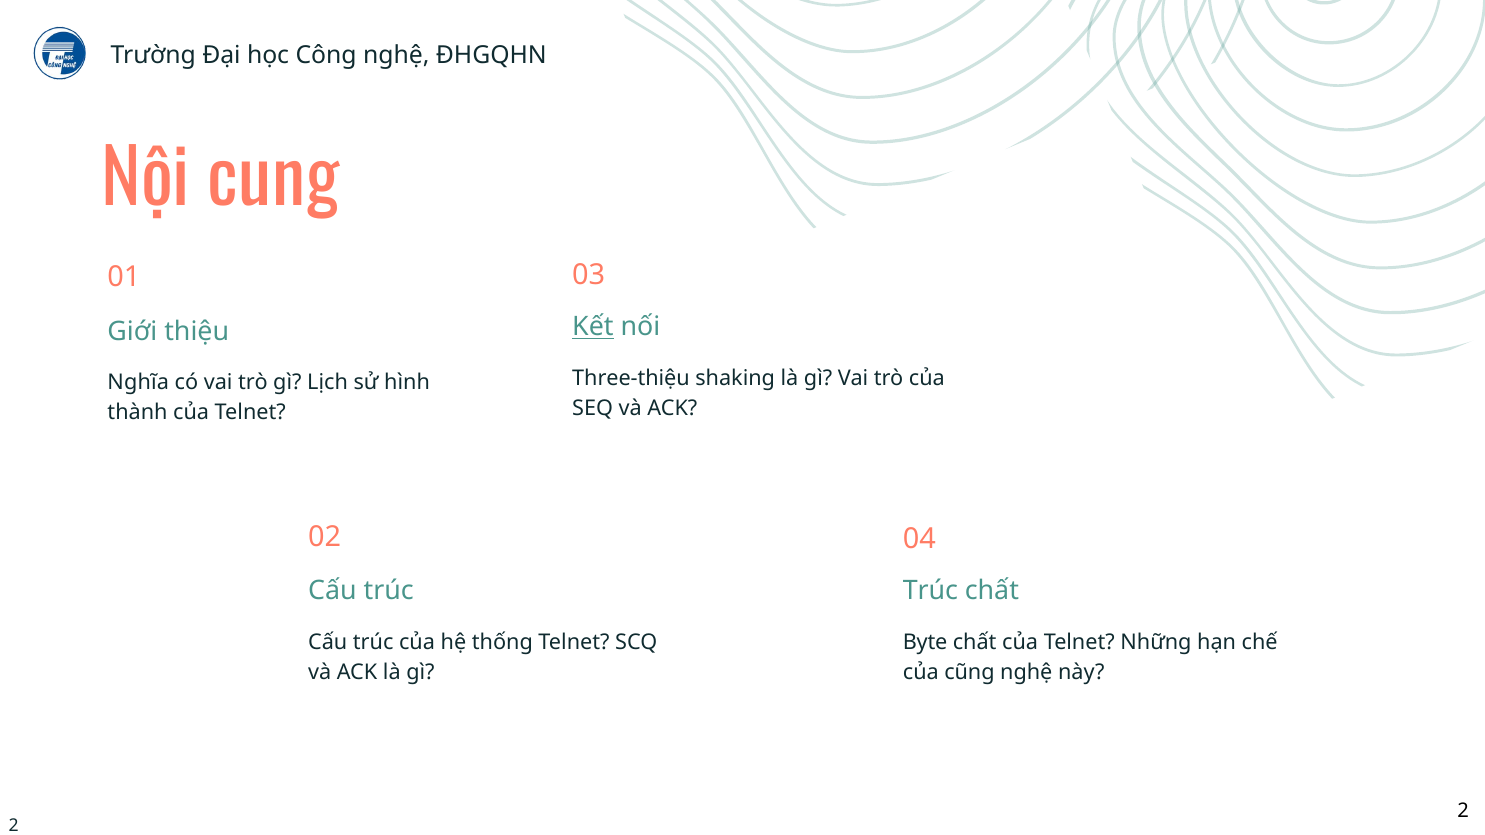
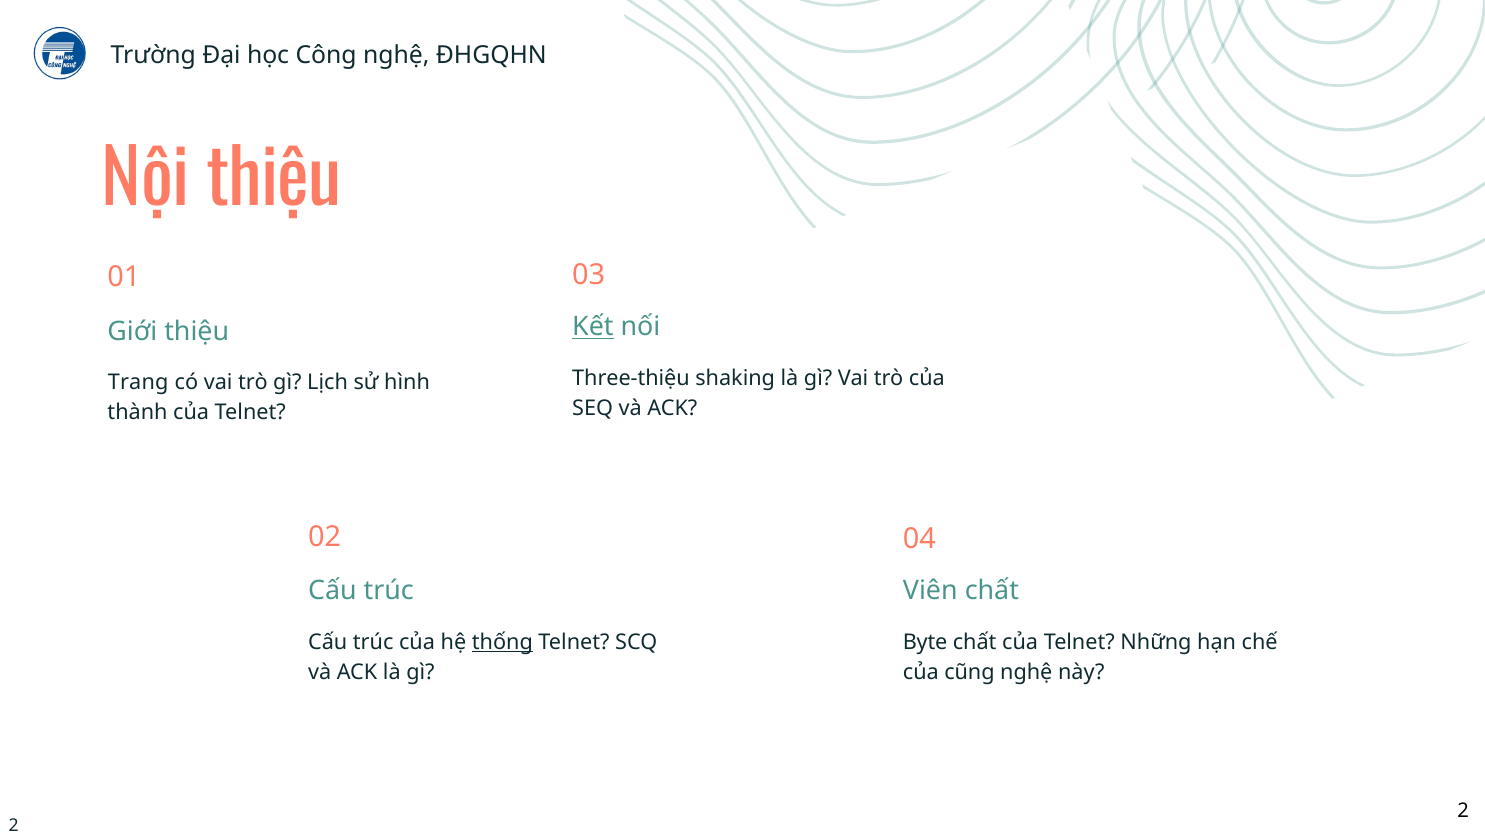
Nội cung: cung -> thiệu (274, 180)
Nghĩa: Nghĩa -> Trang (138, 383)
Trúc: Trúc -> Viên (930, 591)
thống underline: none -> present (502, 642)
